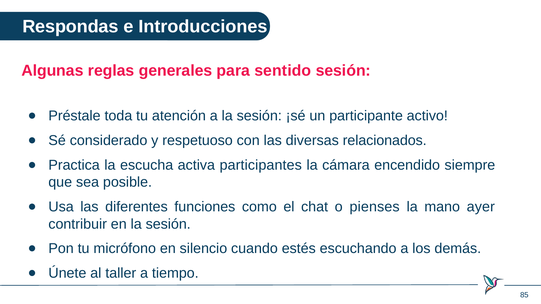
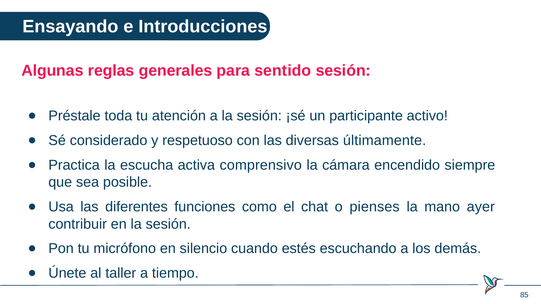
Respondas: Respondas -> Ensayando (70, 26)
relacionados: relacionados -> últimamente (385, 141)
participantes: participantes -> comprensivo (261, 165)
